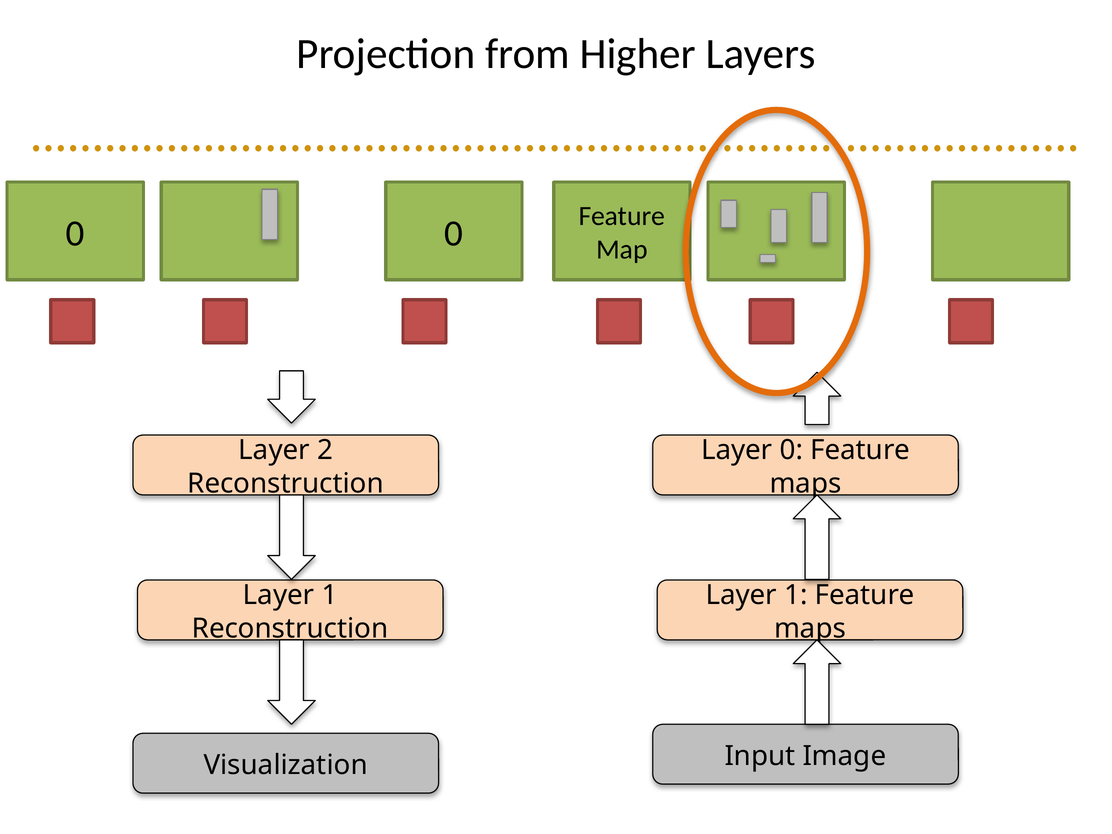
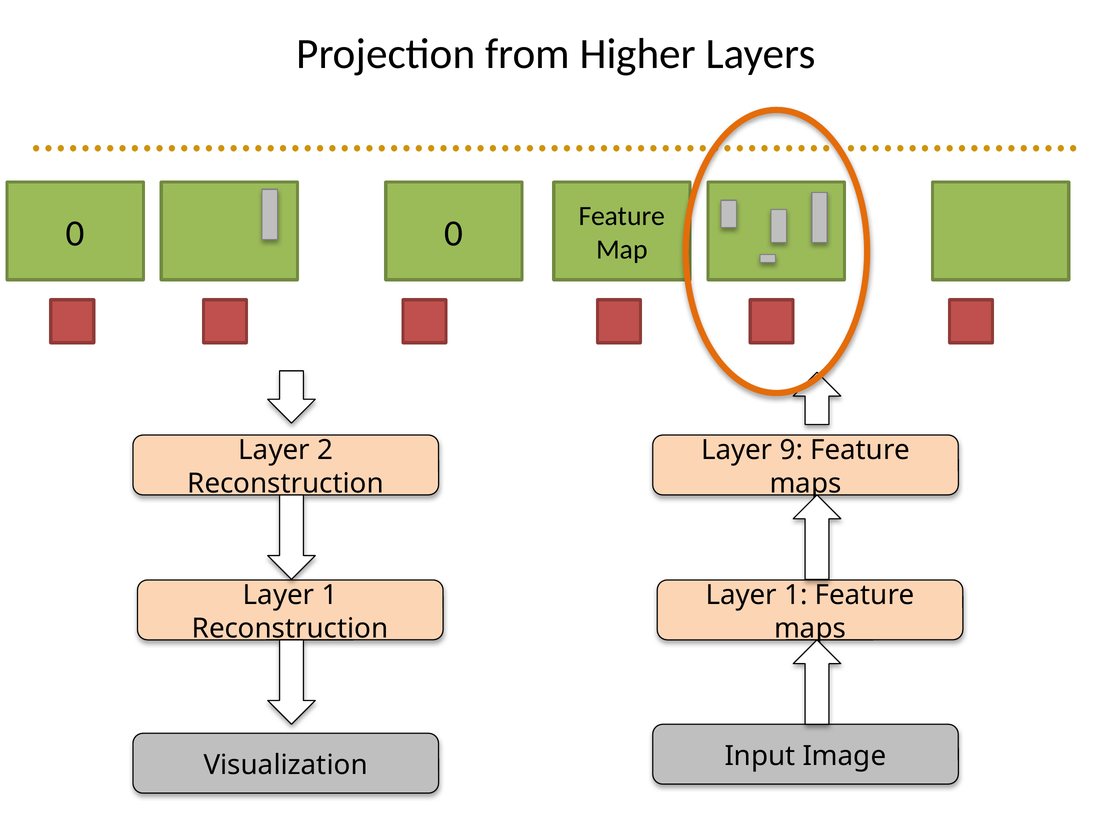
Layer 0: 0 -> 9 (791, 450)
